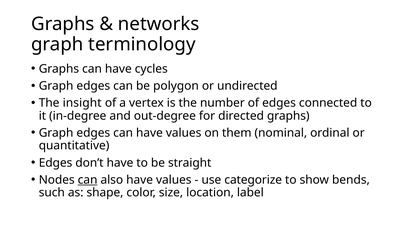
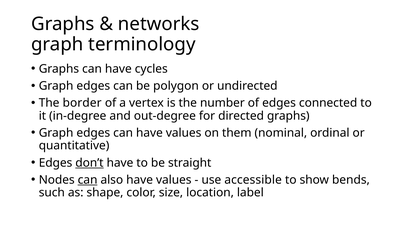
insight: insight -> border (82, 103)
don’t underline: none -> present (89, 163)
categorize: categorize -> accessible (253, 180)
